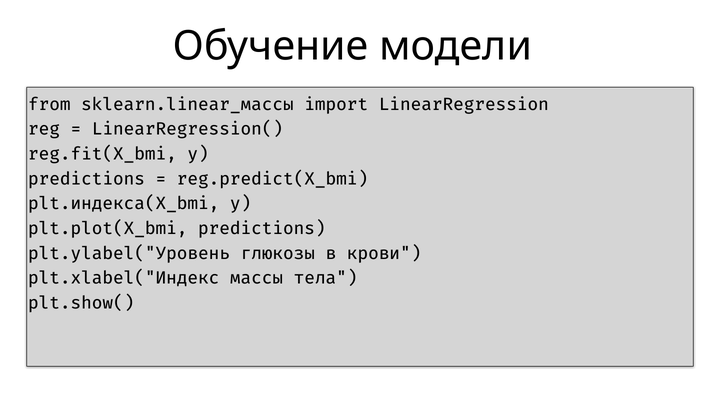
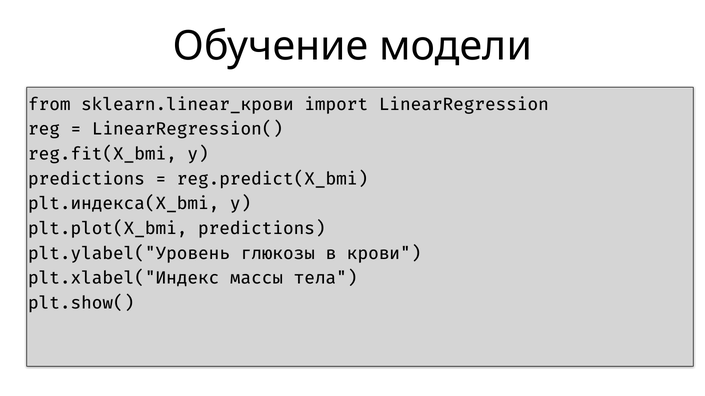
sklearn.linear_массы: sklearn.linear_массы -> sklearn.linear_крови (187, 104)
